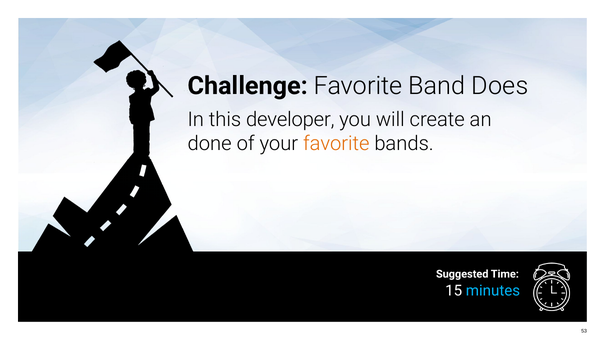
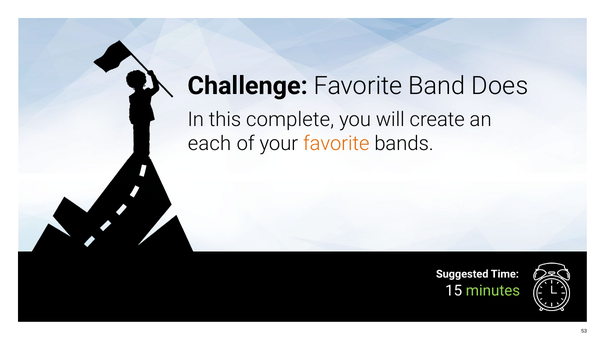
developer: developer -> complete (290, 119)
done: done -> each (210, 144)
minutes colour: light blue -> light green (493, 291)
